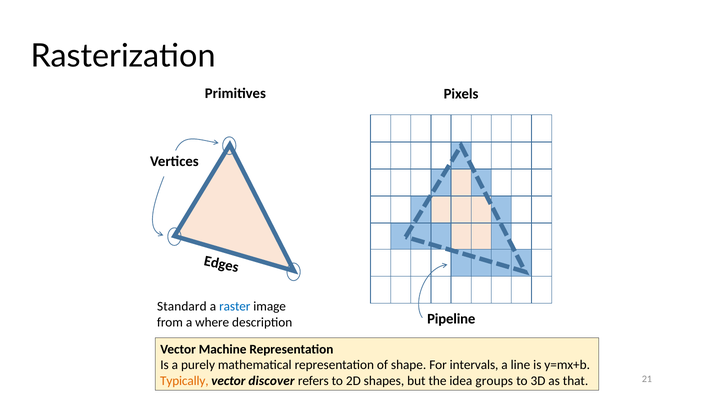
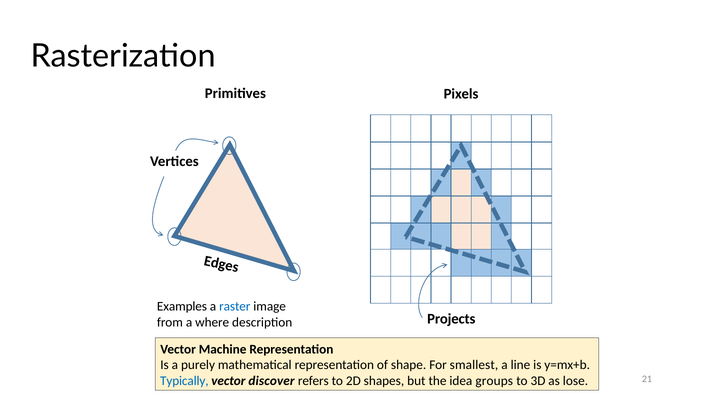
Standard: Standard -> Examples (182, 307)
Pipeline: Pipeline -> Projects (451, 319)
intervals: intervals -> smallest (474, 365)
Typically colour: orange -> blue (184, 381)
that: that -> lose (576, 381)
